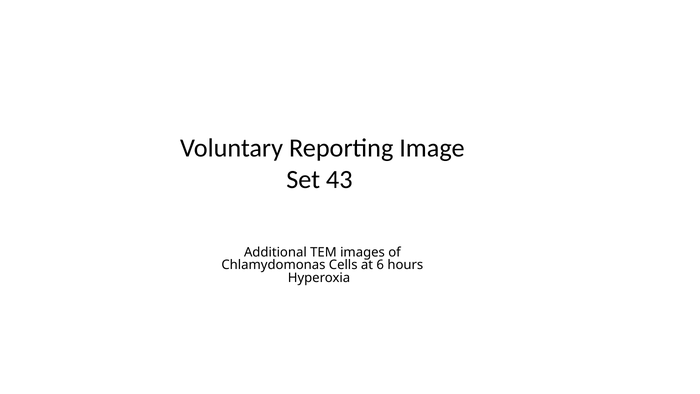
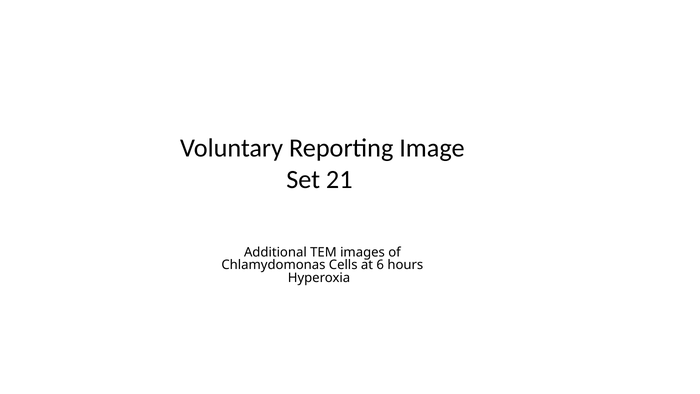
43: 43 -> 21 (339, 180)
